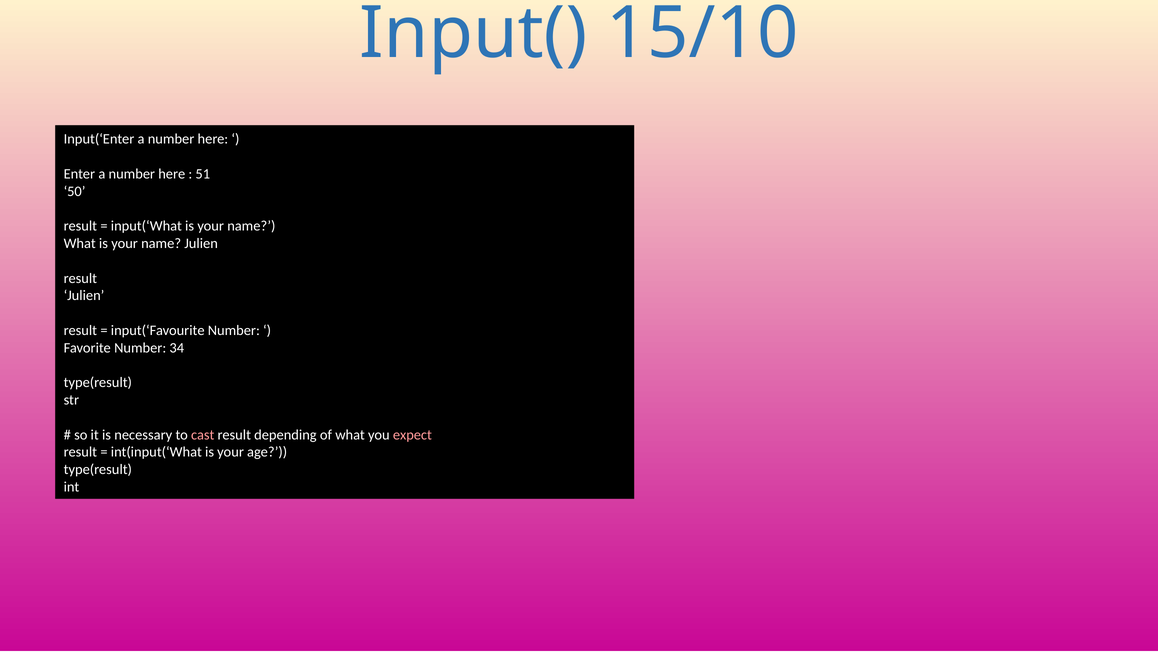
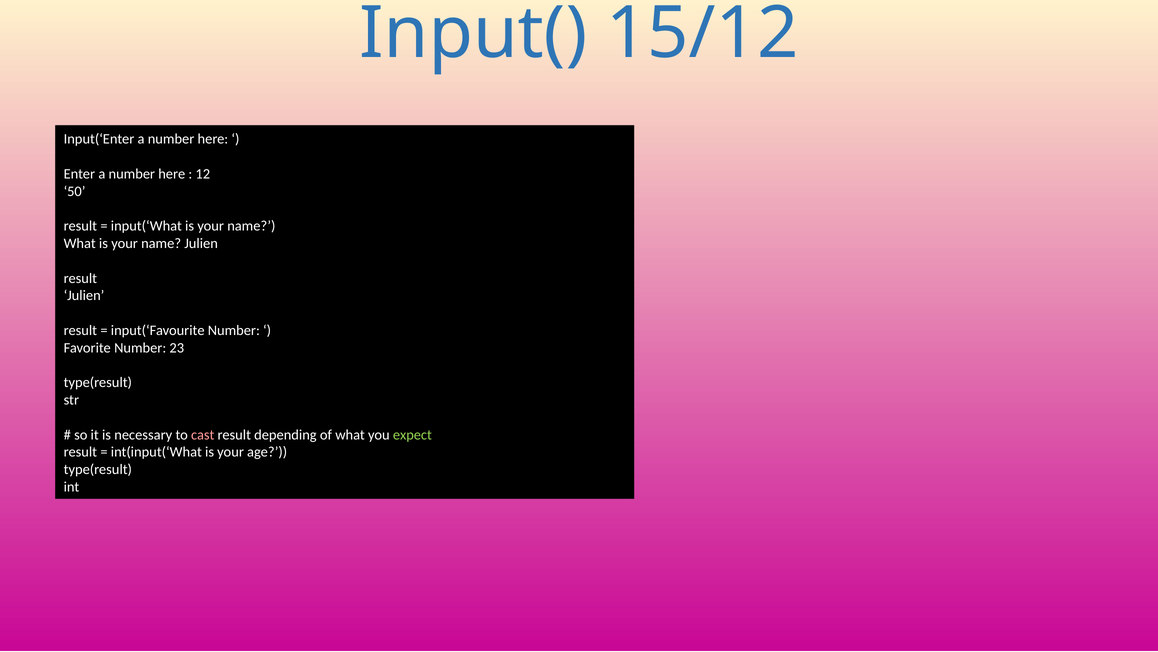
15/10: 15/10 -> 15/12 (702, 33)
51: 51 -> 12 (203, 174)
34: 34 -> 23 (177, 347)
expect colour: pink -> light green (412, 434)
